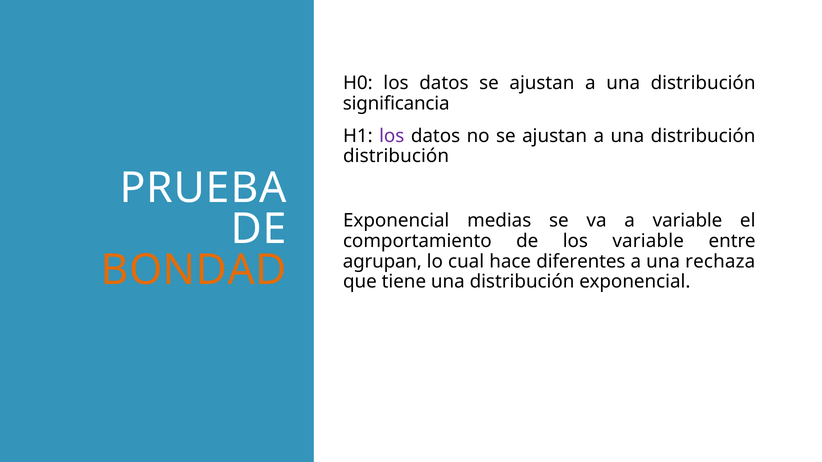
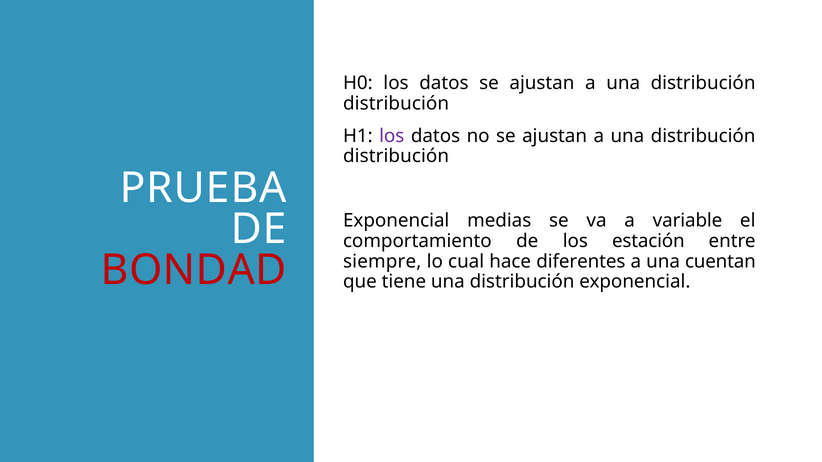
significancia: significancia -> distribución (396, 104)
los variable: variable -> estación (648, 241)
agrupan: agrupan -> siempre (382, 262)
rechaza: rechaza -> cuentan (720, 262)
BONDAD colour: orange -> red (194, 271)
